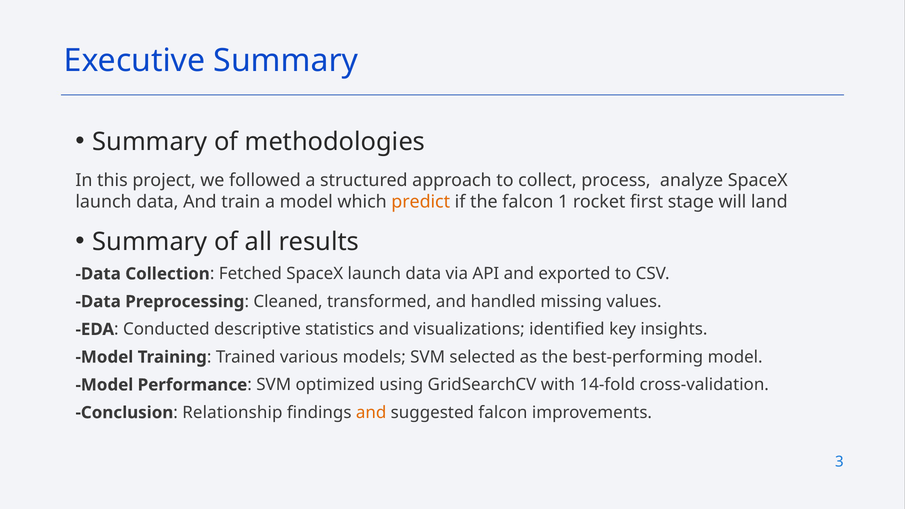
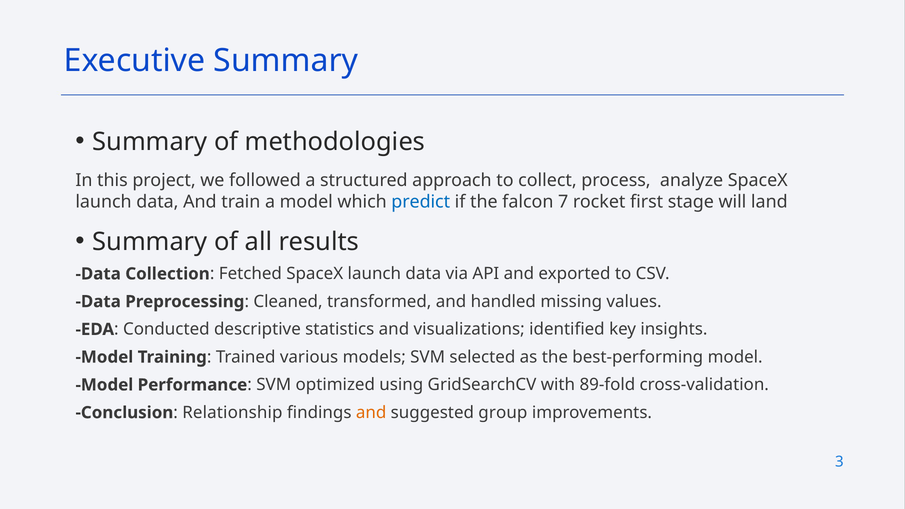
predict colour: orange -> blue (421, 202)
1: 1 -> 7 (563, 202)
14-fold: 14-fold -> 89-fold (607, 385)
suggested falcon: falcon -> group (503, 413)
